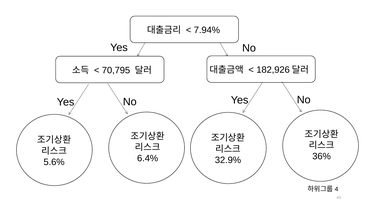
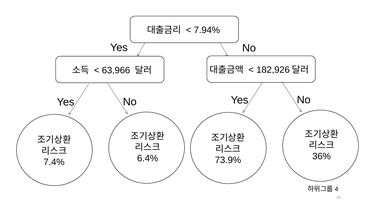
70,795: 70,795 -> 63,966 (116, 70)
32.9%: 32.9% -> 73.9% (228, 160)
5.6%: 5.6% -> 7.4% (54, 162)
